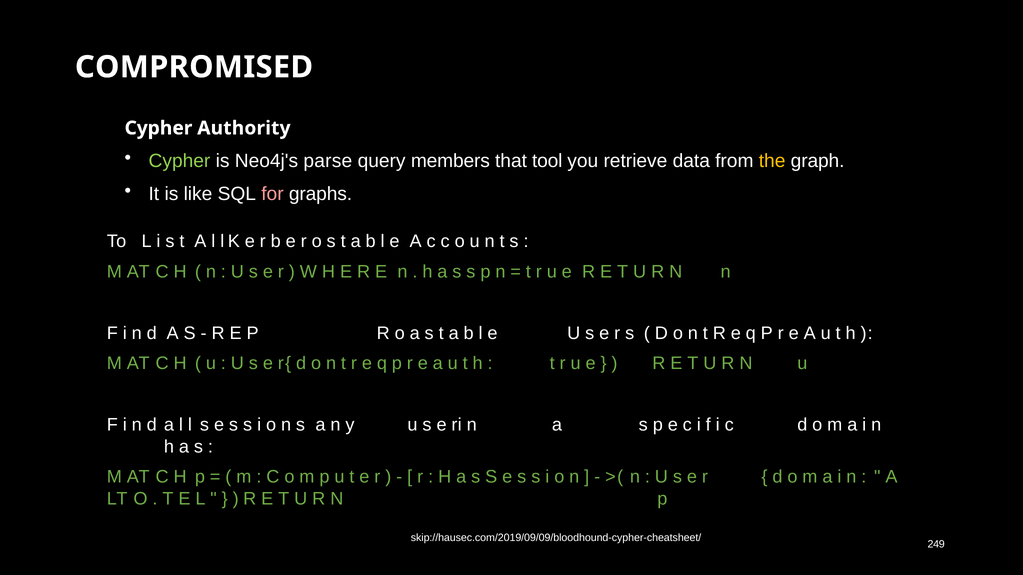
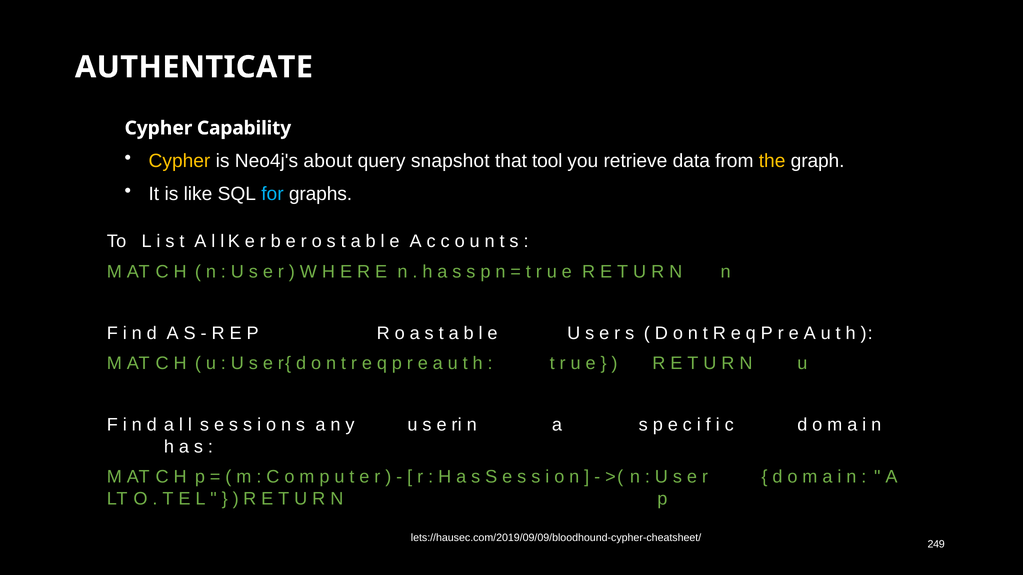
COMPROMISED: COMPROMISED -> AUTHENTICATE (194, 67)
Authority: Authority -> Capability (244, 128)
Cypher colour: light green -> yellow (179, 161)
parse: parse -> about (328, 161)
members: members -> snapshot (450, 161)
for colour: pink -> light blue (272, 194)
skip://hausec.com/2019/09/09/bloodhound-cypher-cheatsheet/: skip://hausec.com/2019/09/09/bloodhound-cypher-cheatsheet/ -> lets://hausec.com/2019/09/09/bloodhound-cypher-cheatsheet/ (556, 538)
